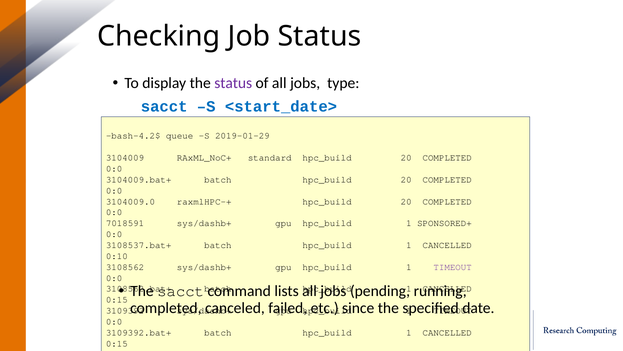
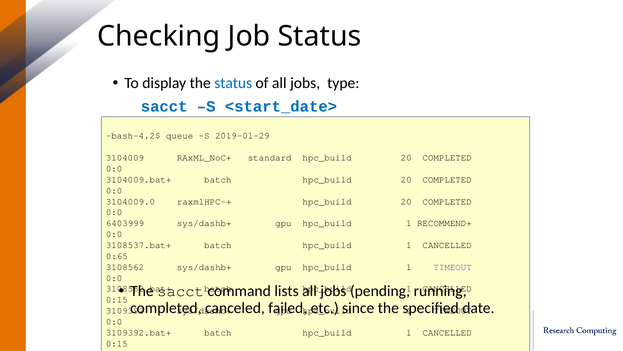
status colour: purple -> blue (233, 83)
7018591: 7018591 -> 6403999 (125, 223)
SPONSORED+: SPONSORED+ -> RECOMMEND+ (444, 223)
0:10: 0:10 -> 0:65 (117, 256)
